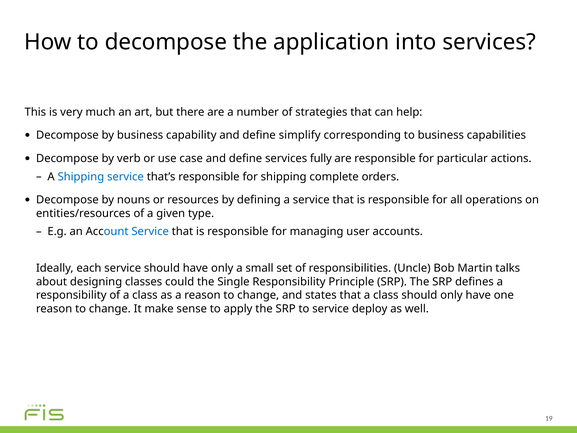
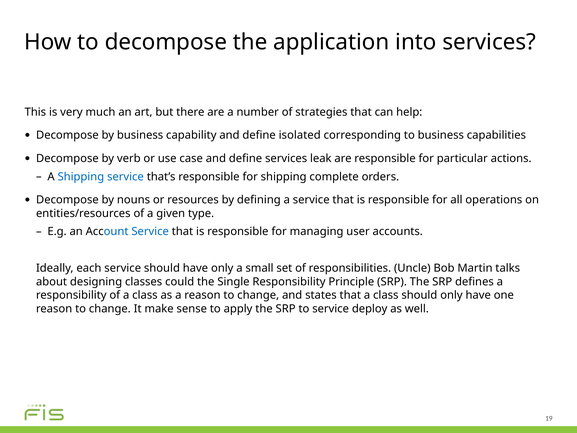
simplify: simplify -> isolated (300, 135)
fully: fully -> leak (321, 158)
